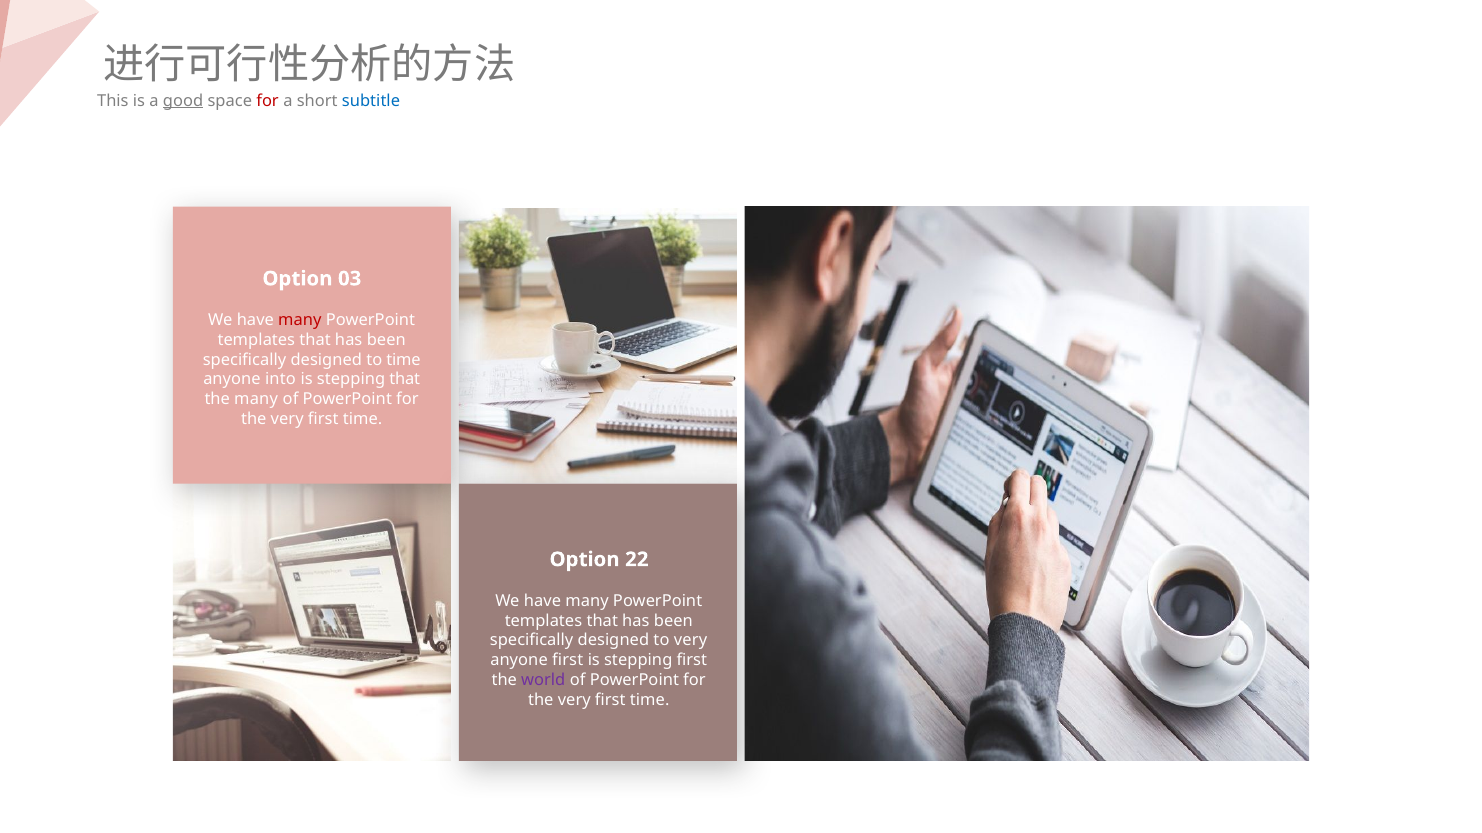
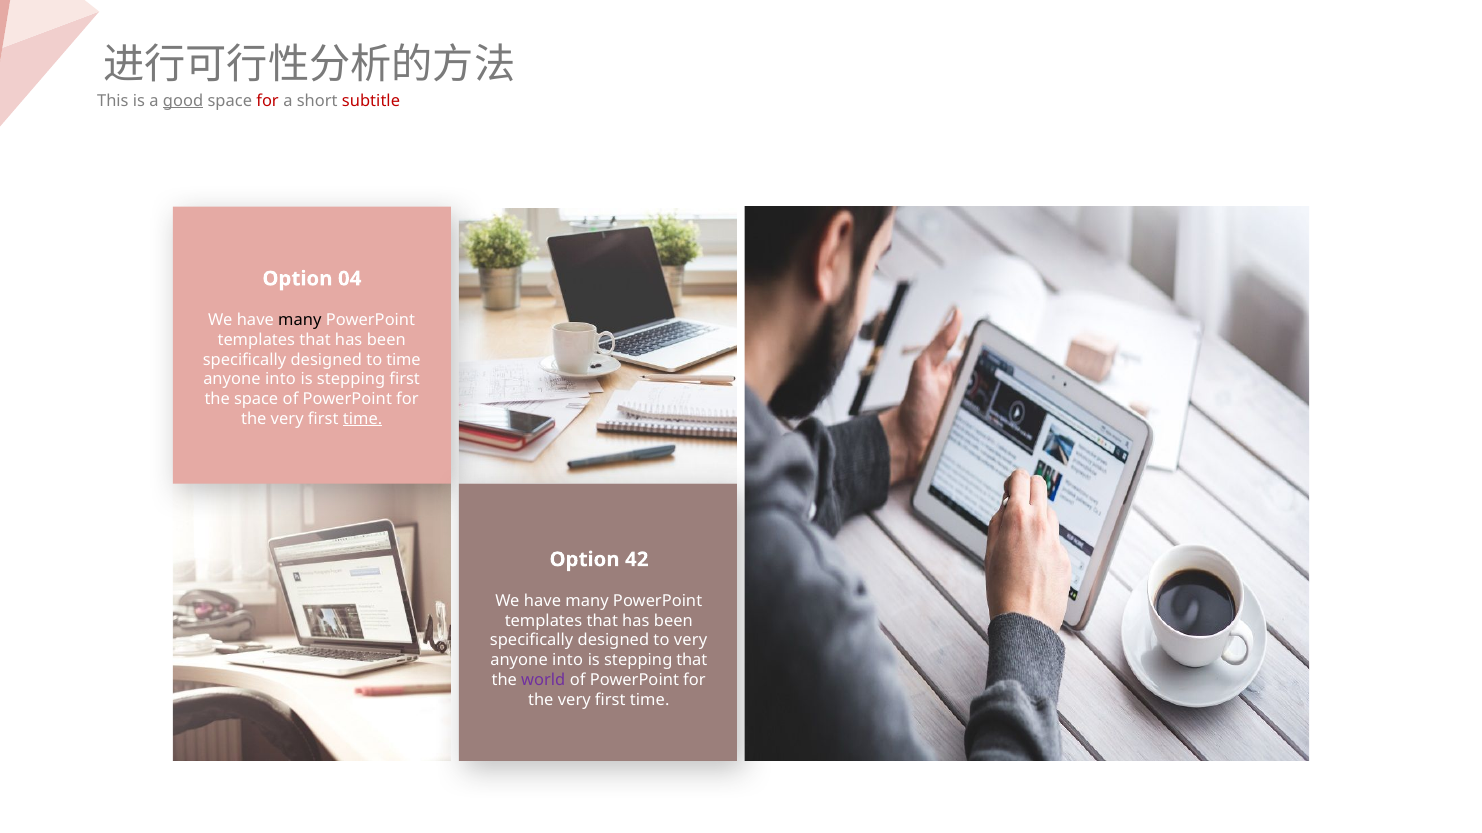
subtitle colour: blue -> red (371, 101)
03: 03 -> 04 (350, 279)
many colour: red -> black (300, 321)
stepping that: that -> first (405, 380)
the many: many -> space (256, 399)
time underline: none -> present (363, 419)
22: 22 -> 42 (637, 560)
first: first -> into (568, 661)
stepping first: first -> that (692, 661)
